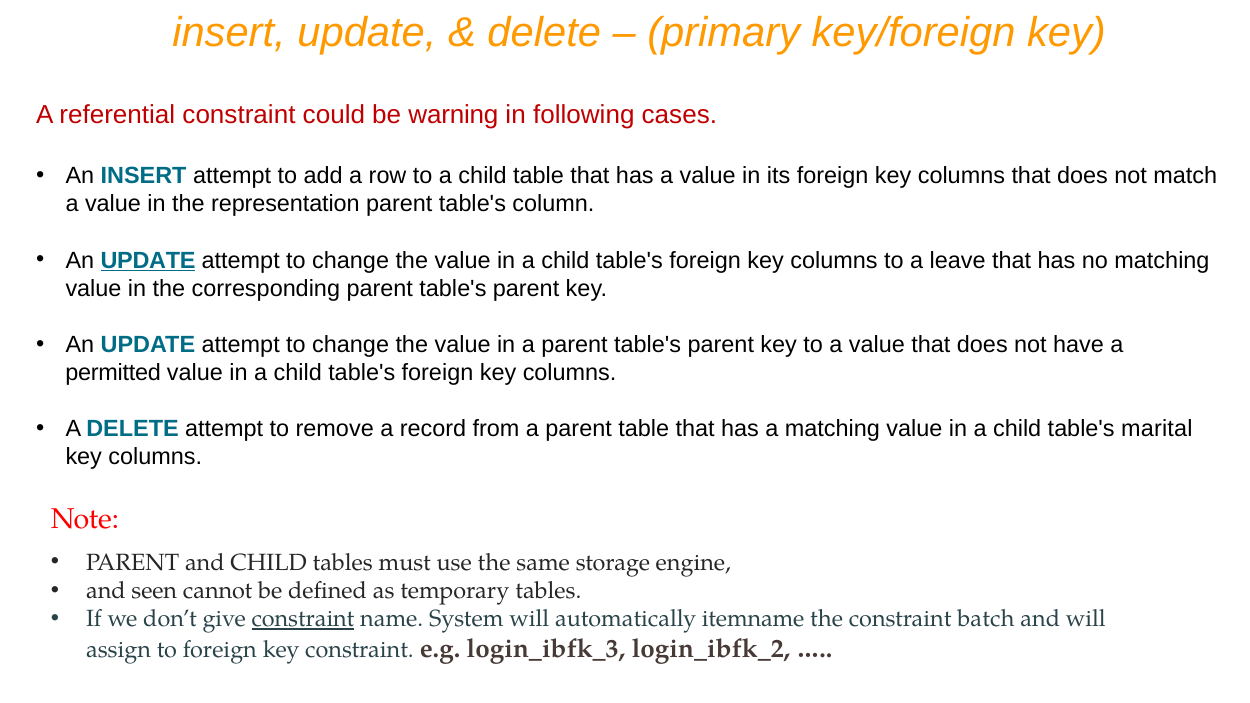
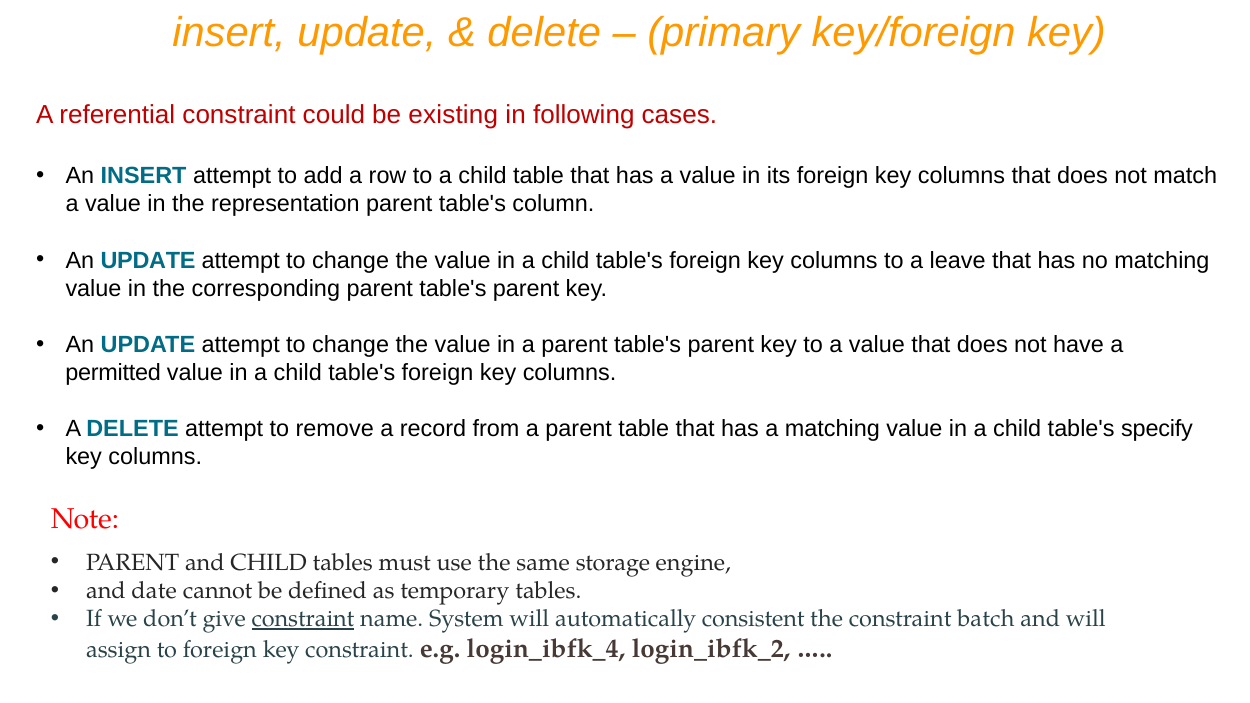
warning: warning -> existing (453, 115)
UPDATE underline: present -> none (148, 260)
marital: marital -> specify (1157, 429)
seen: seen -> date (154, 591)
itemname: itemname -> consistent (753, 619)
login_ibfk_3: login_ibfk_3 -> login_ibfk_4 (546, 649)
